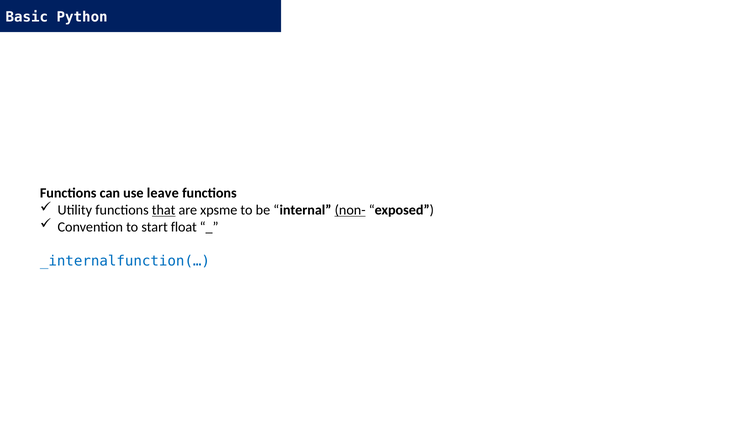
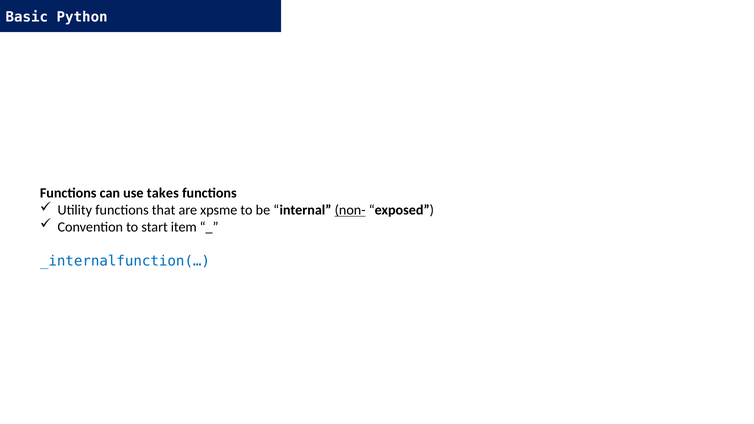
leave: leave -> takes (163, 193)
that underline: present -> none (164, 210)
float: float -> item (184, 227)
